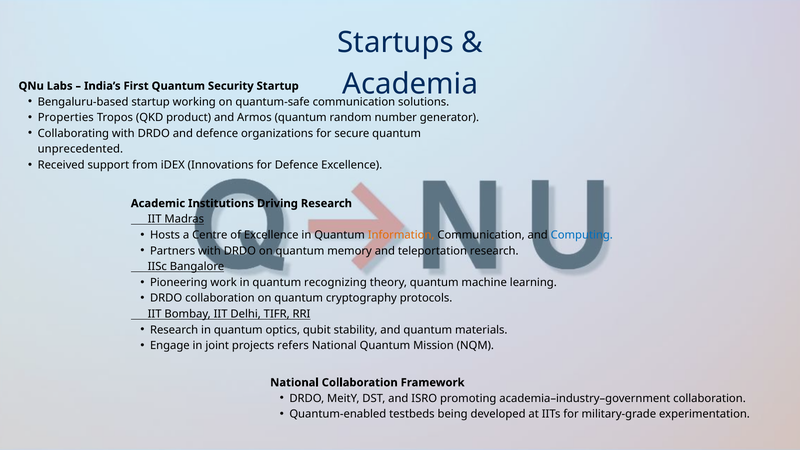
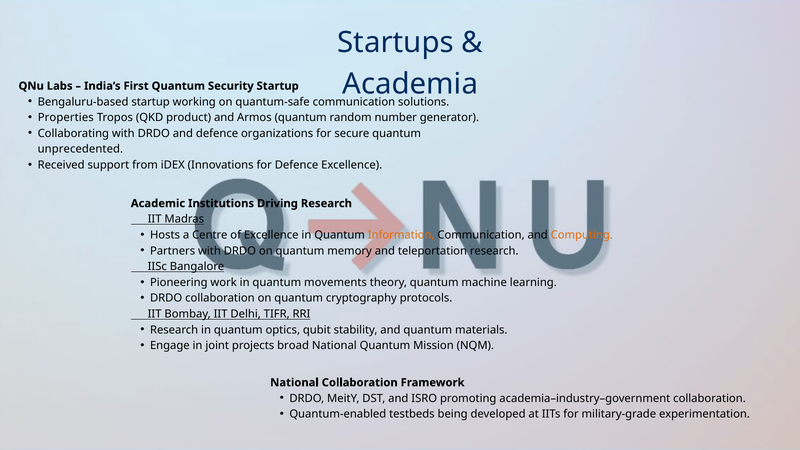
Computing colour: blue -> orange (582, 235)
recognizing: recognizing -> movements (335, 282)
refers: refers -> broad (293, 346)
